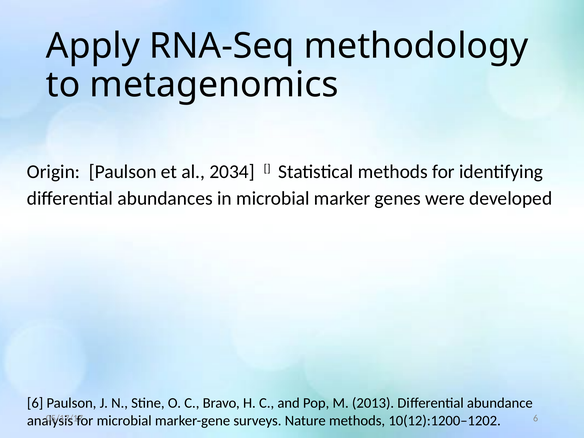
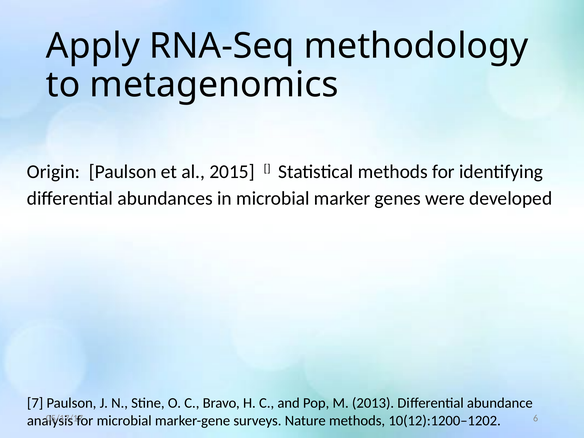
2034: 2034 -> 2015 (232, 172)
6: 6 -> 7 (35, 403)
